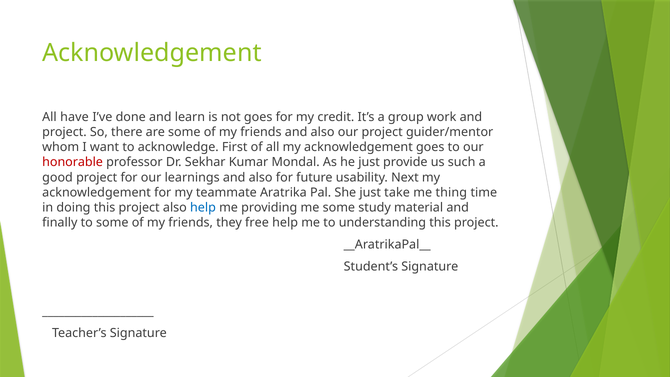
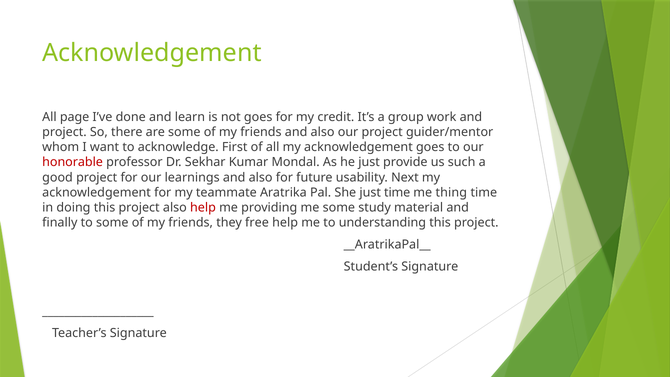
have: have -> page (75, 117)
just take: take -> time (397, 192)
help colour: blue -> red (203, 207)
